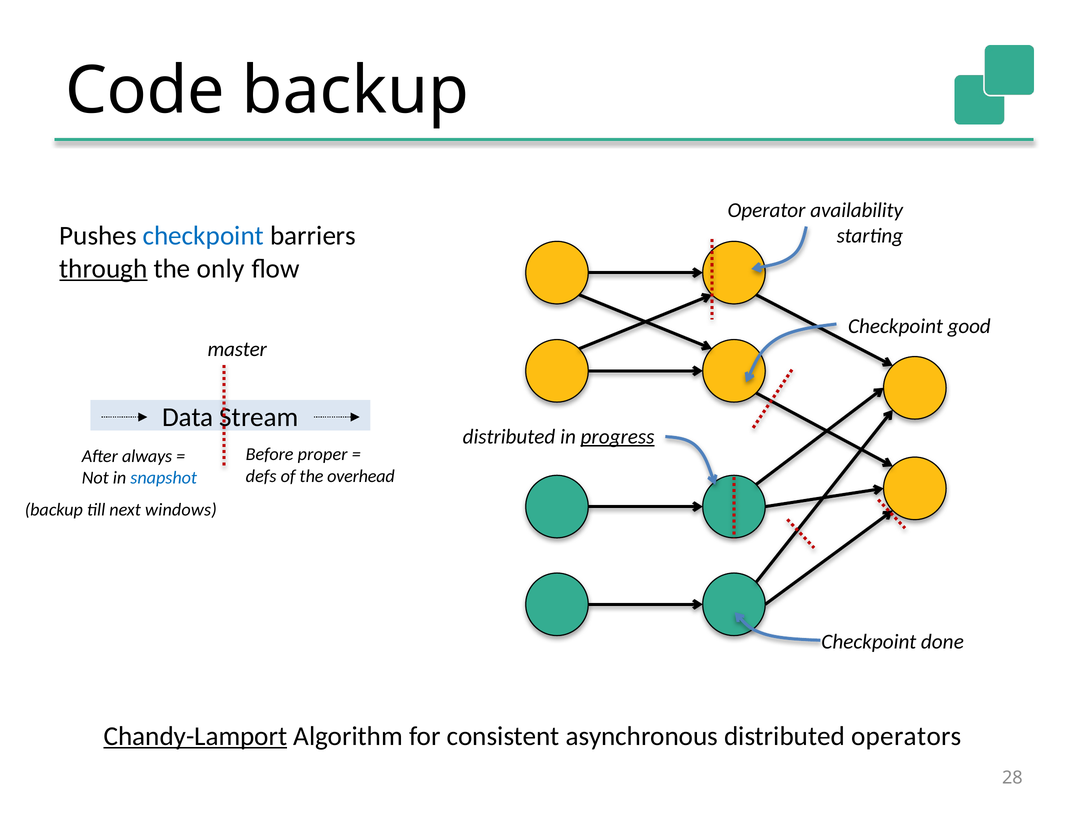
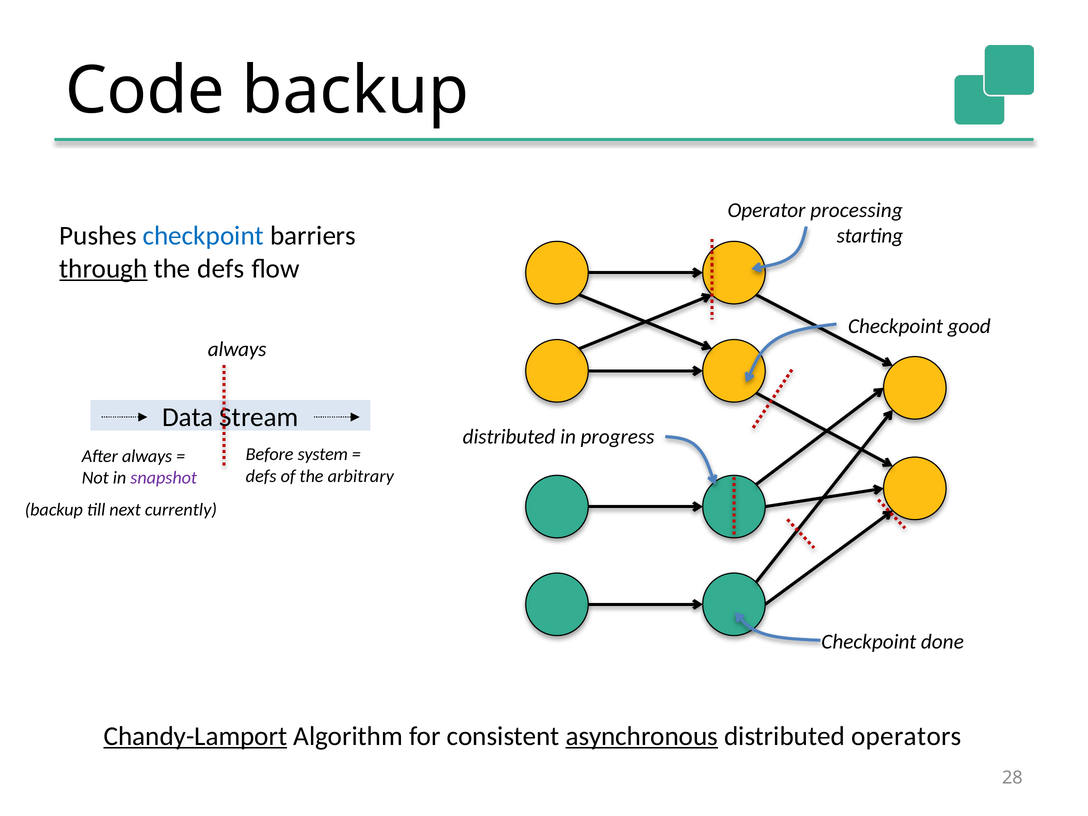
availability: availability -> processing (857, 210)
the only: only -> defs (221, 269)
master: master -> always (237, 349)
progress underline: present -> none (617, 437)
proper: proper -> system (323, 454)
overhead: overhead -> arbitrary (361, 476)
snapshot colour: blue -> purple (164, 478)
windows: windows -> currently (181, 510)
asynchronous underline: none -> present (642, 736)
